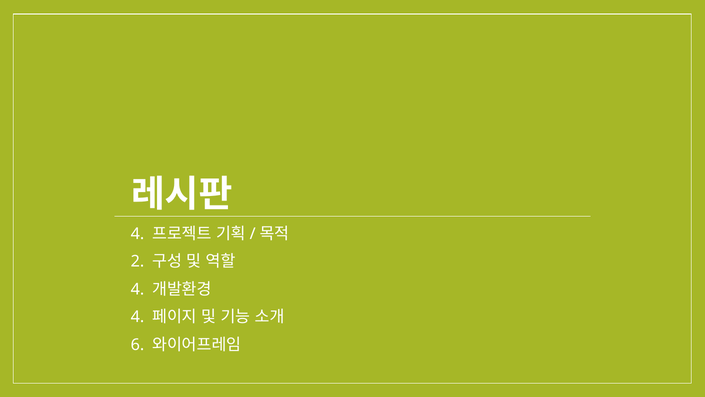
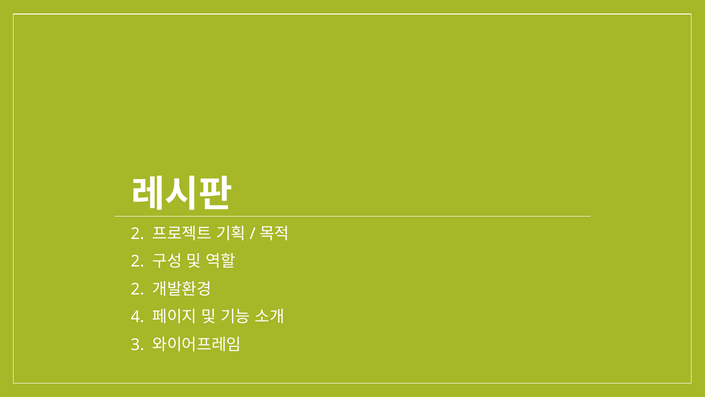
2 4: 4 -> 2 (137, 234)
4 4: 4 -> 2 (137, 289)
6: 6 -> 3 (137, 344)
